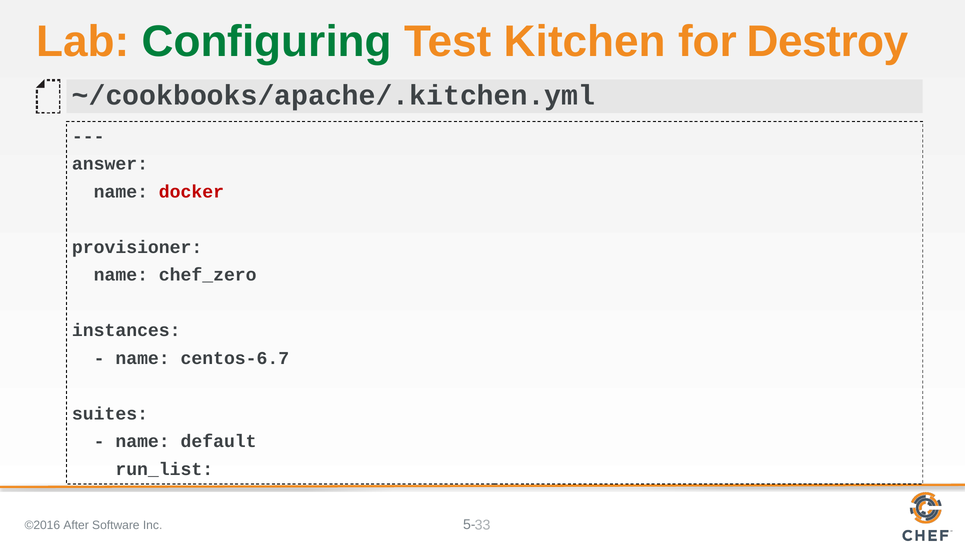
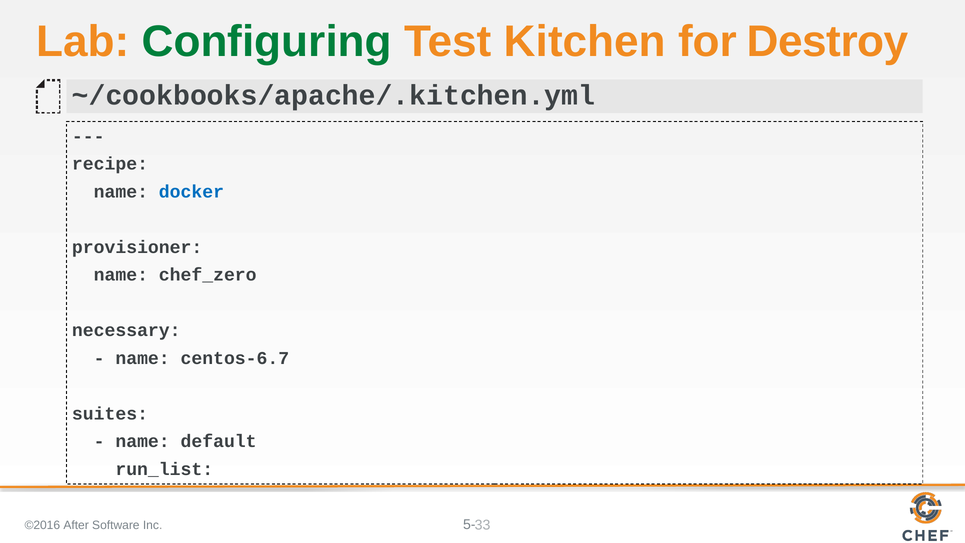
answer: answer -> recipe (110, 164)
docker colour: red -> blue (191, 192)
instances: instances -> necessary (126, 330)
